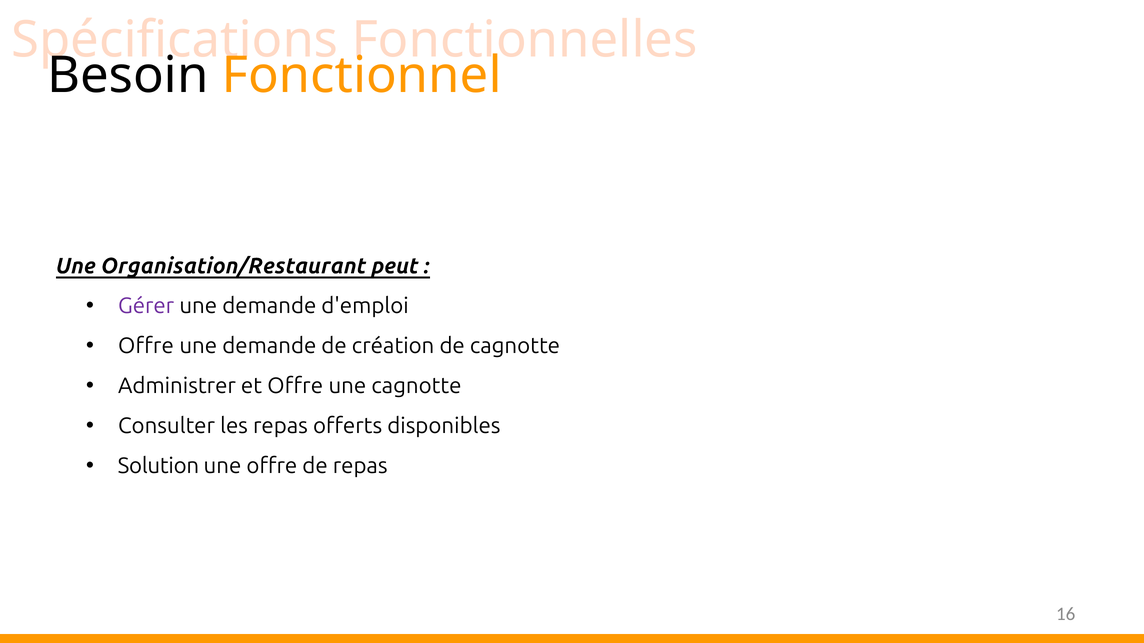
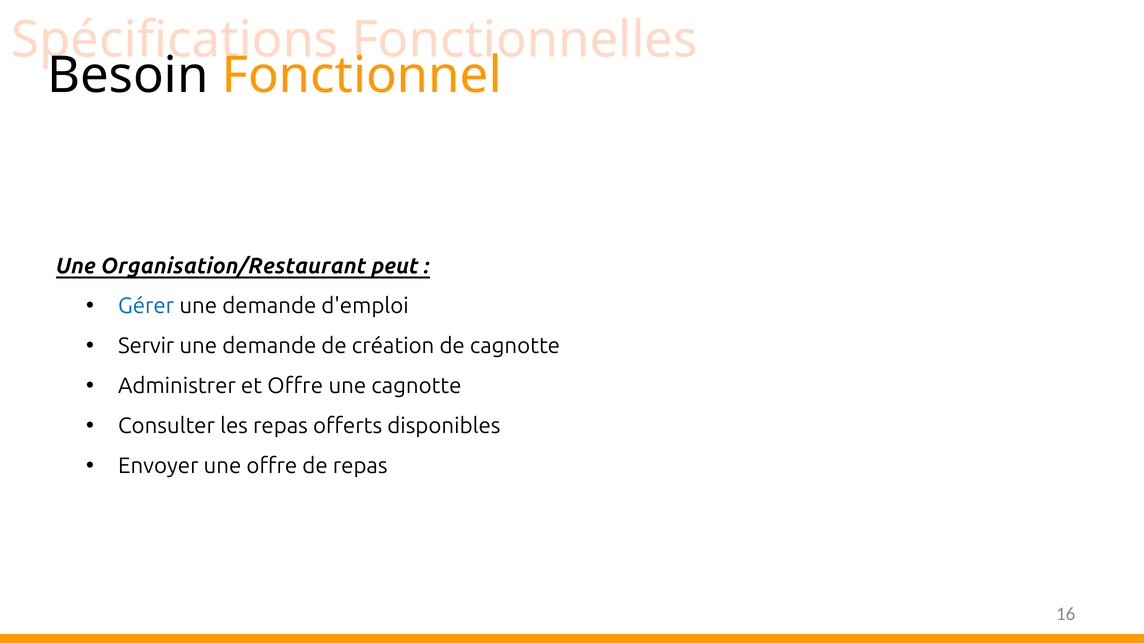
Gérer colour: purple -> blue (146, 306)
Offre: Offre -> Servir (146, 346)
Solution: Solution -> Envoyer (158, 466)
